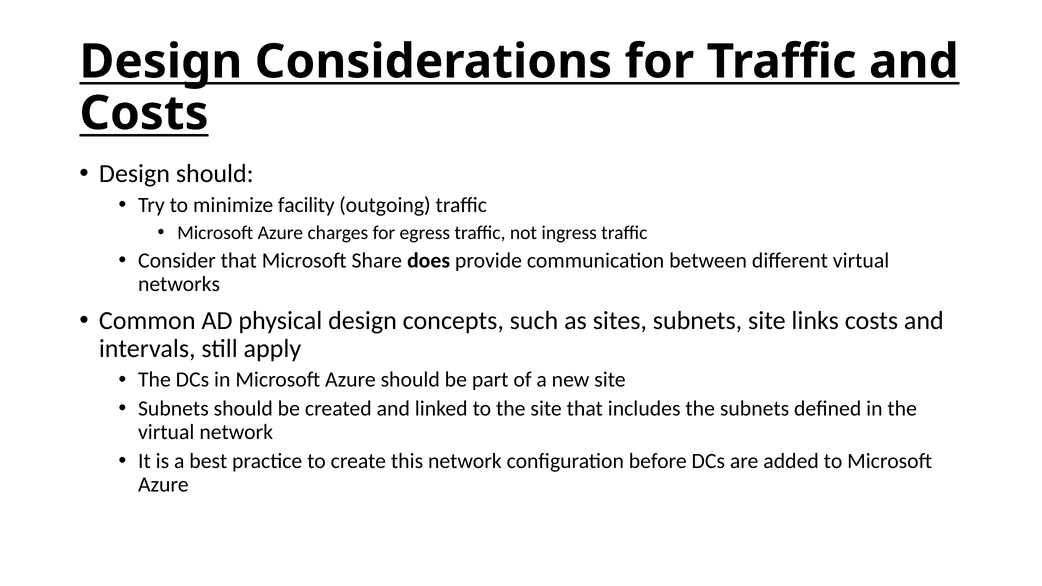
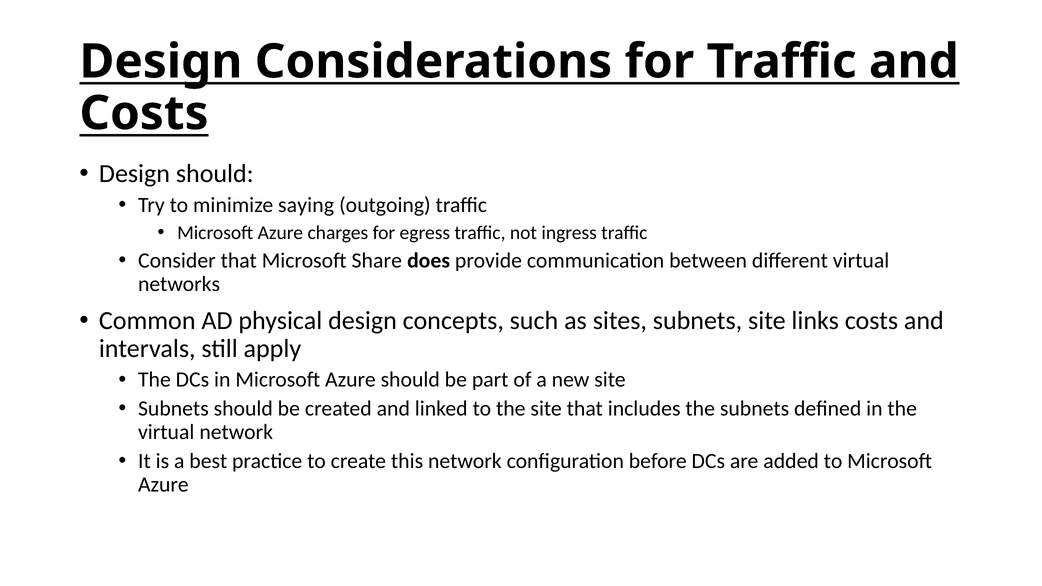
facility: facility -> saying (306, 205)
